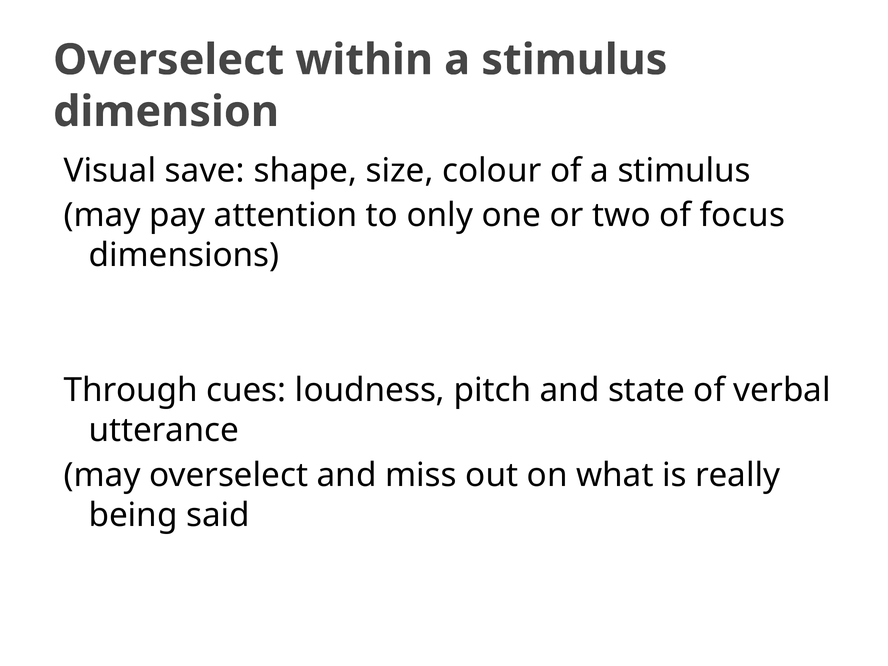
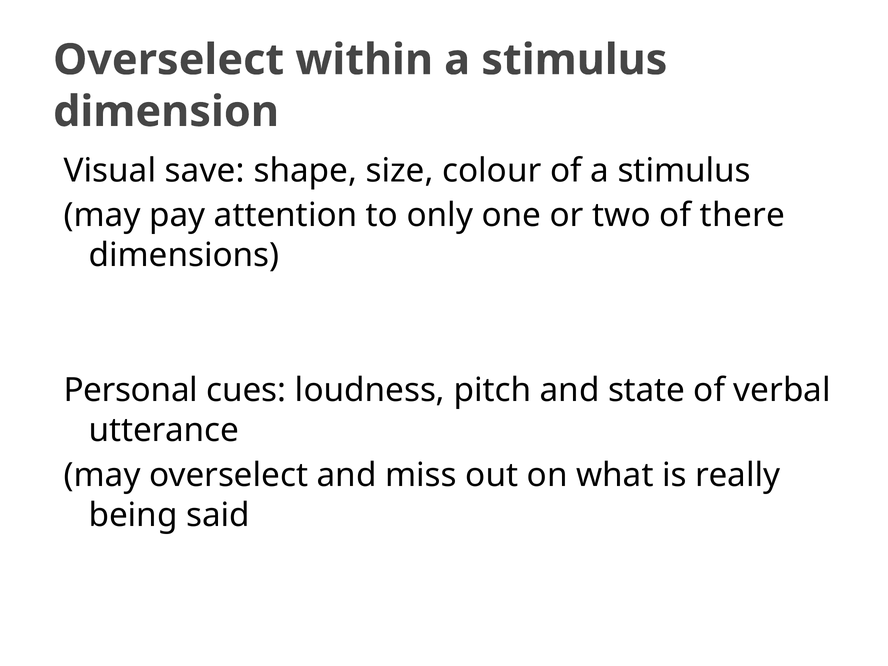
focus: focus -> there (742, 215)
Through: Through -> Personal (131, 390)
